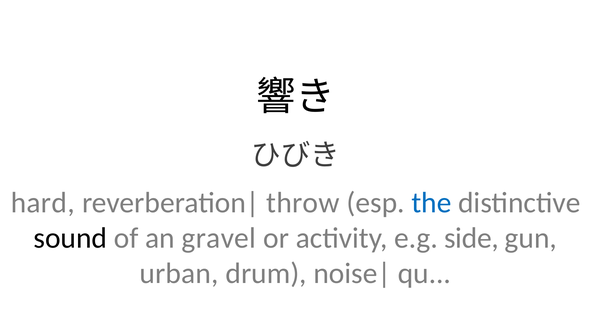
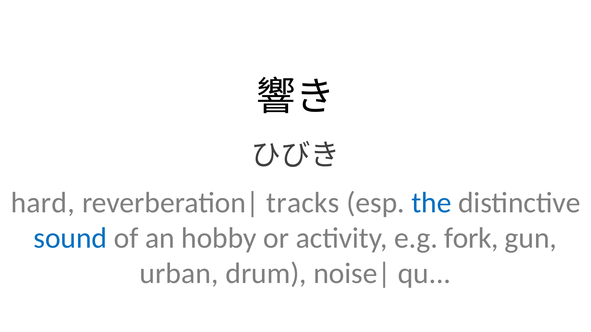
throw: throw -> tracks (303, 203)
sound colour: black -> blue (70, 238)
gravel: gravel -> hobby (219, 238)
side: side -> fork (471, 238)
